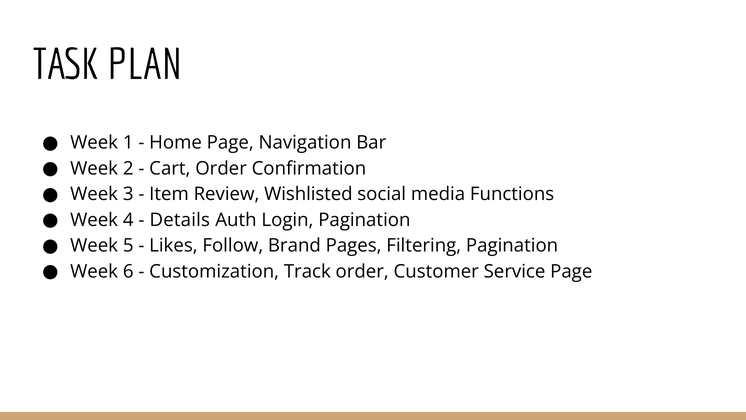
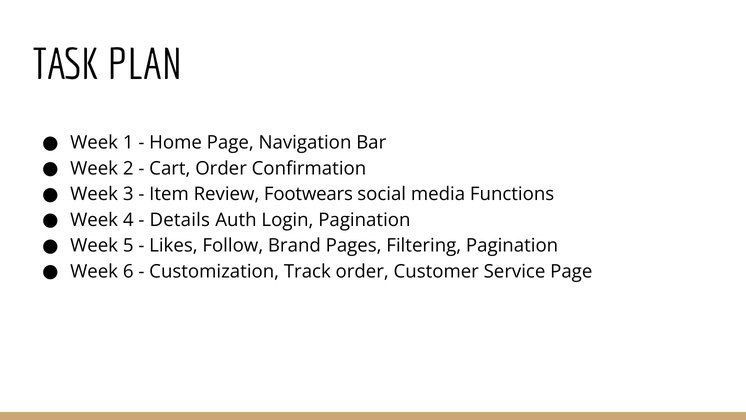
Wishlisted: Wishlisted -> Footwears (308, 194)
